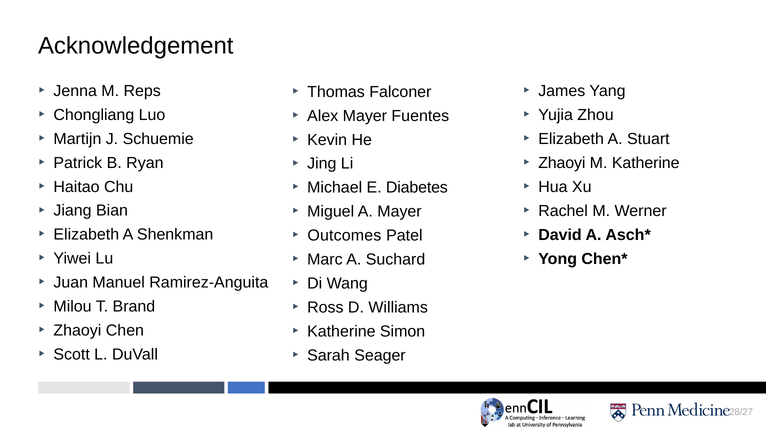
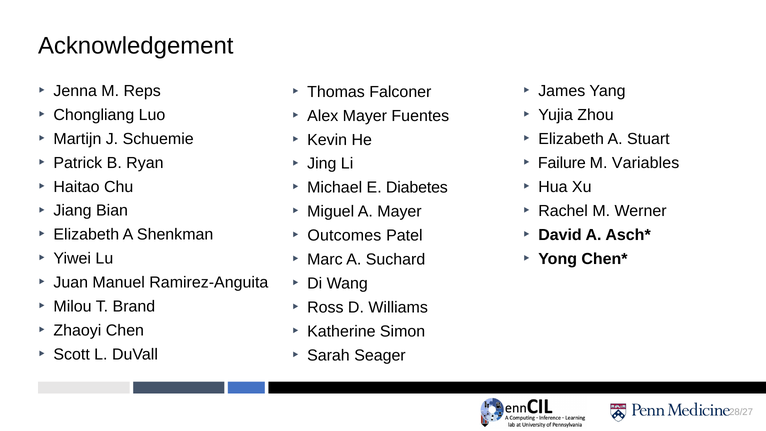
Zhaoyi: Zhaoyi -> Failure (562, 163)
M Katherine: Katherine -> Variables (646, 163)
